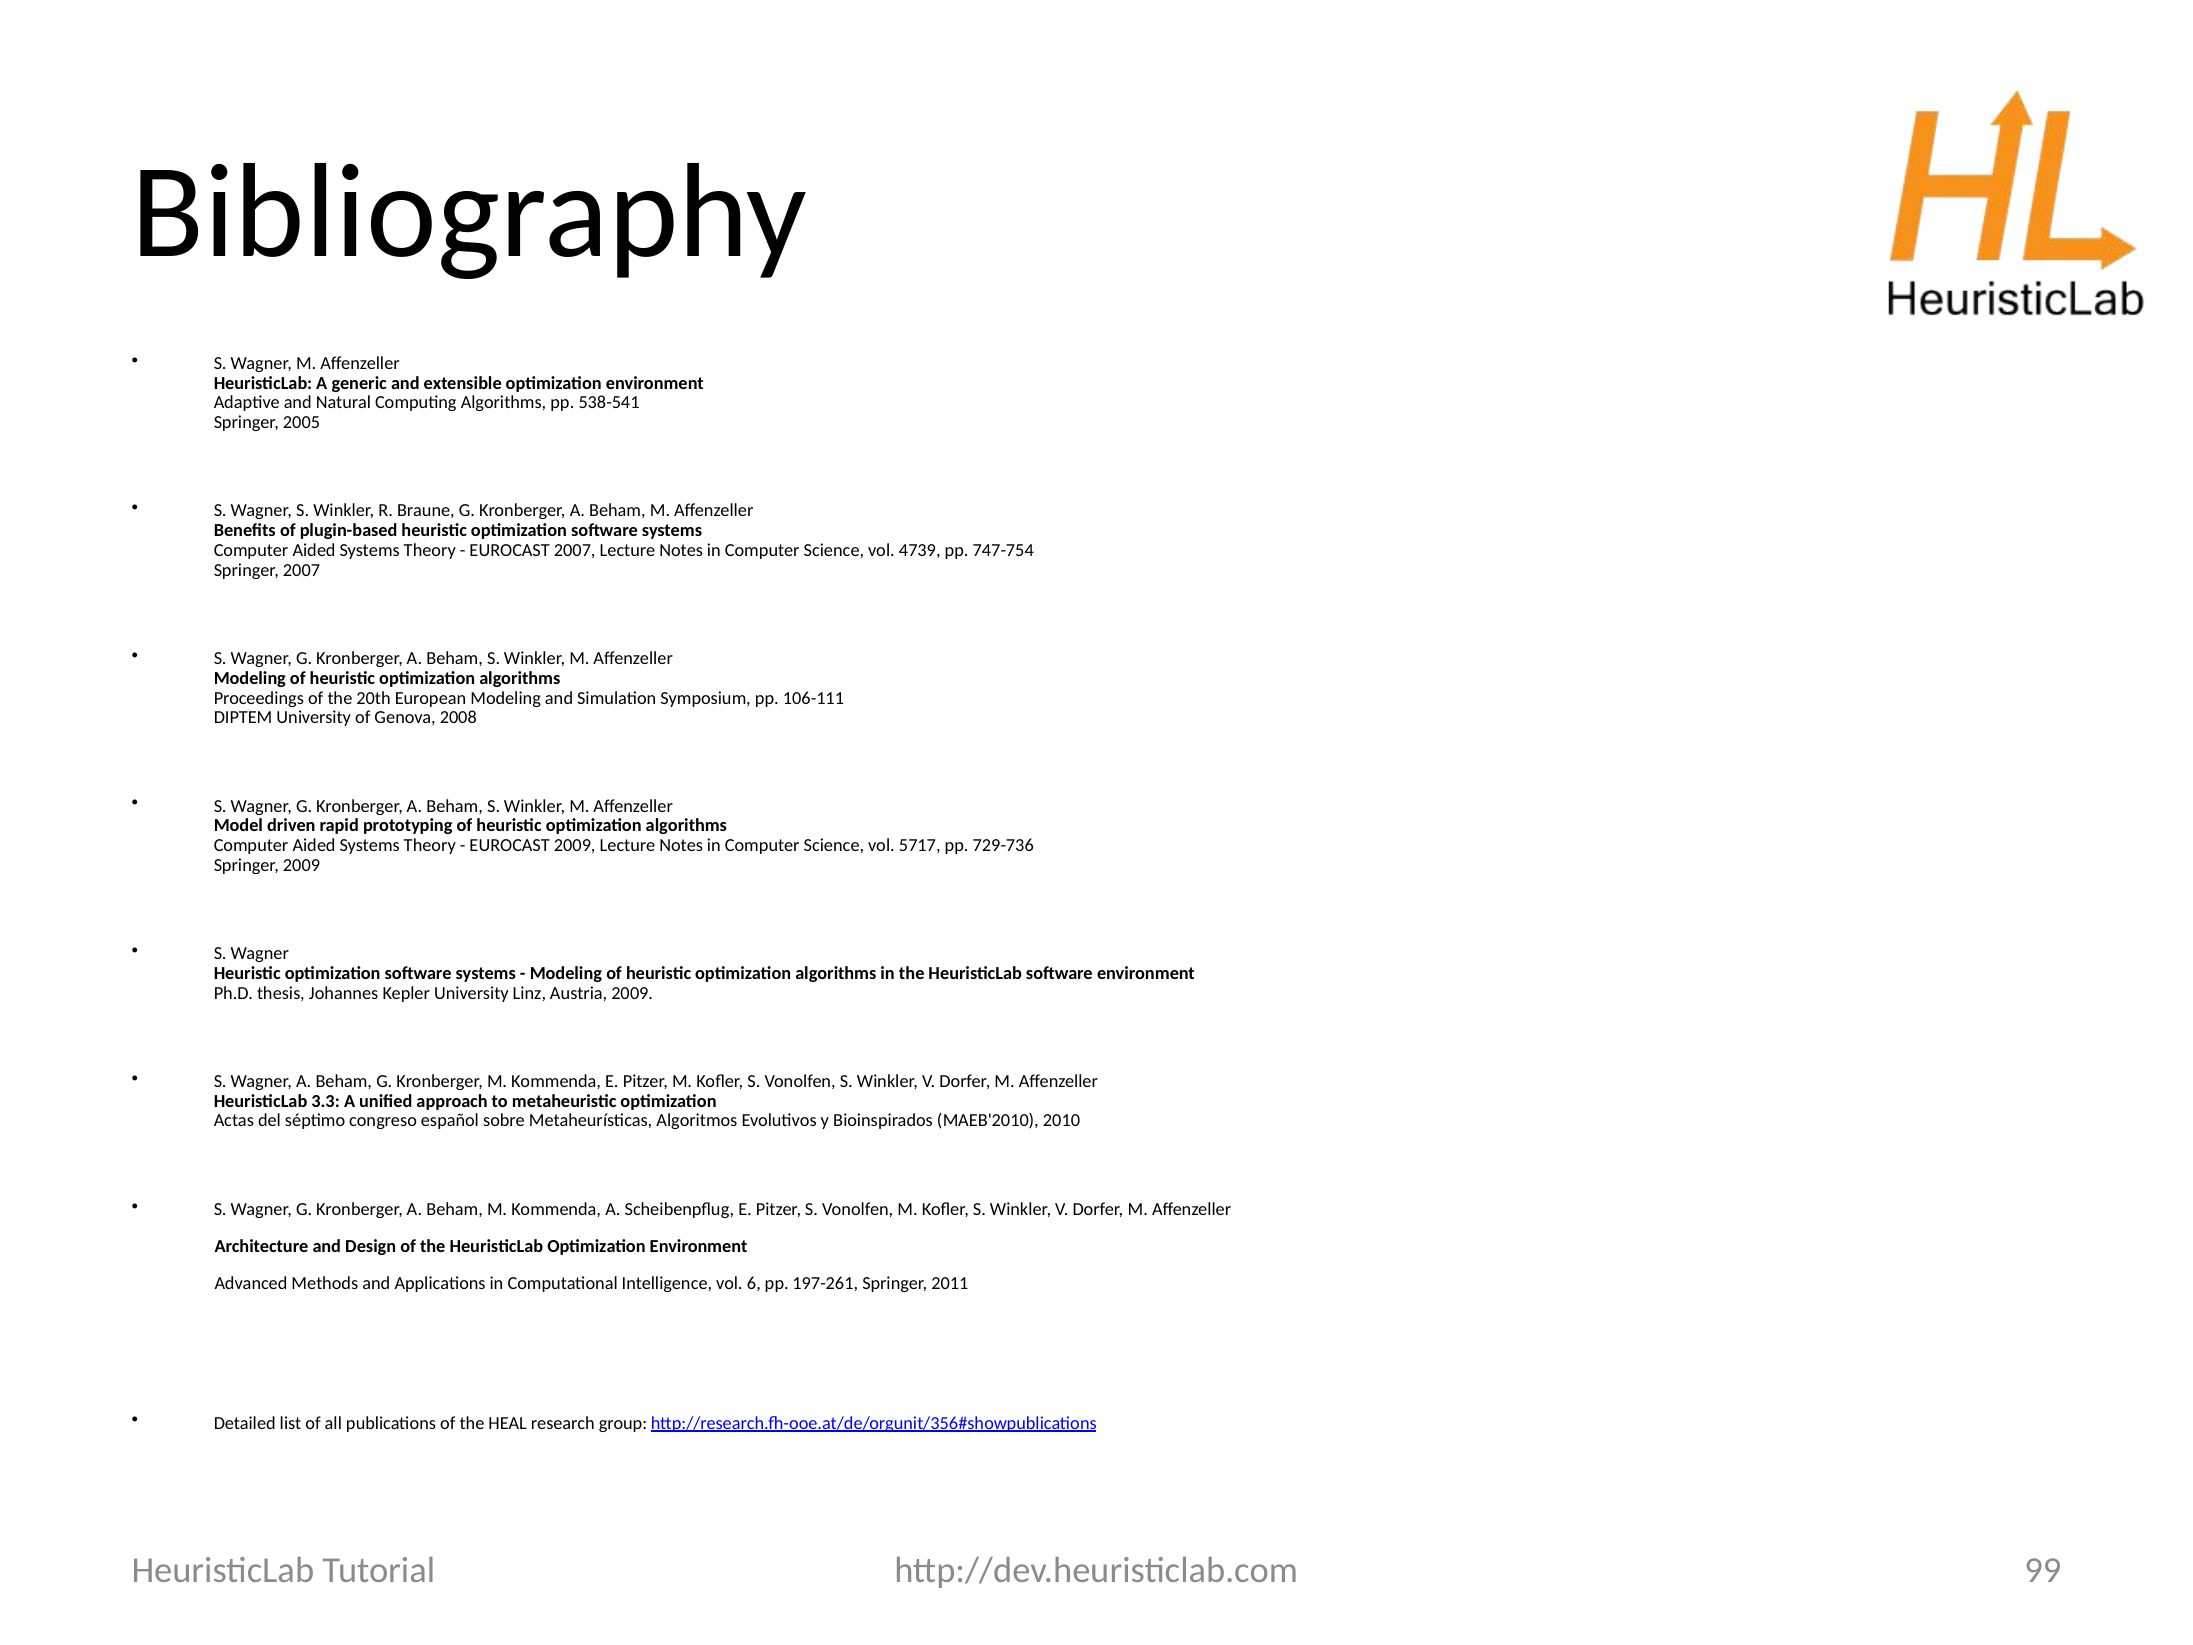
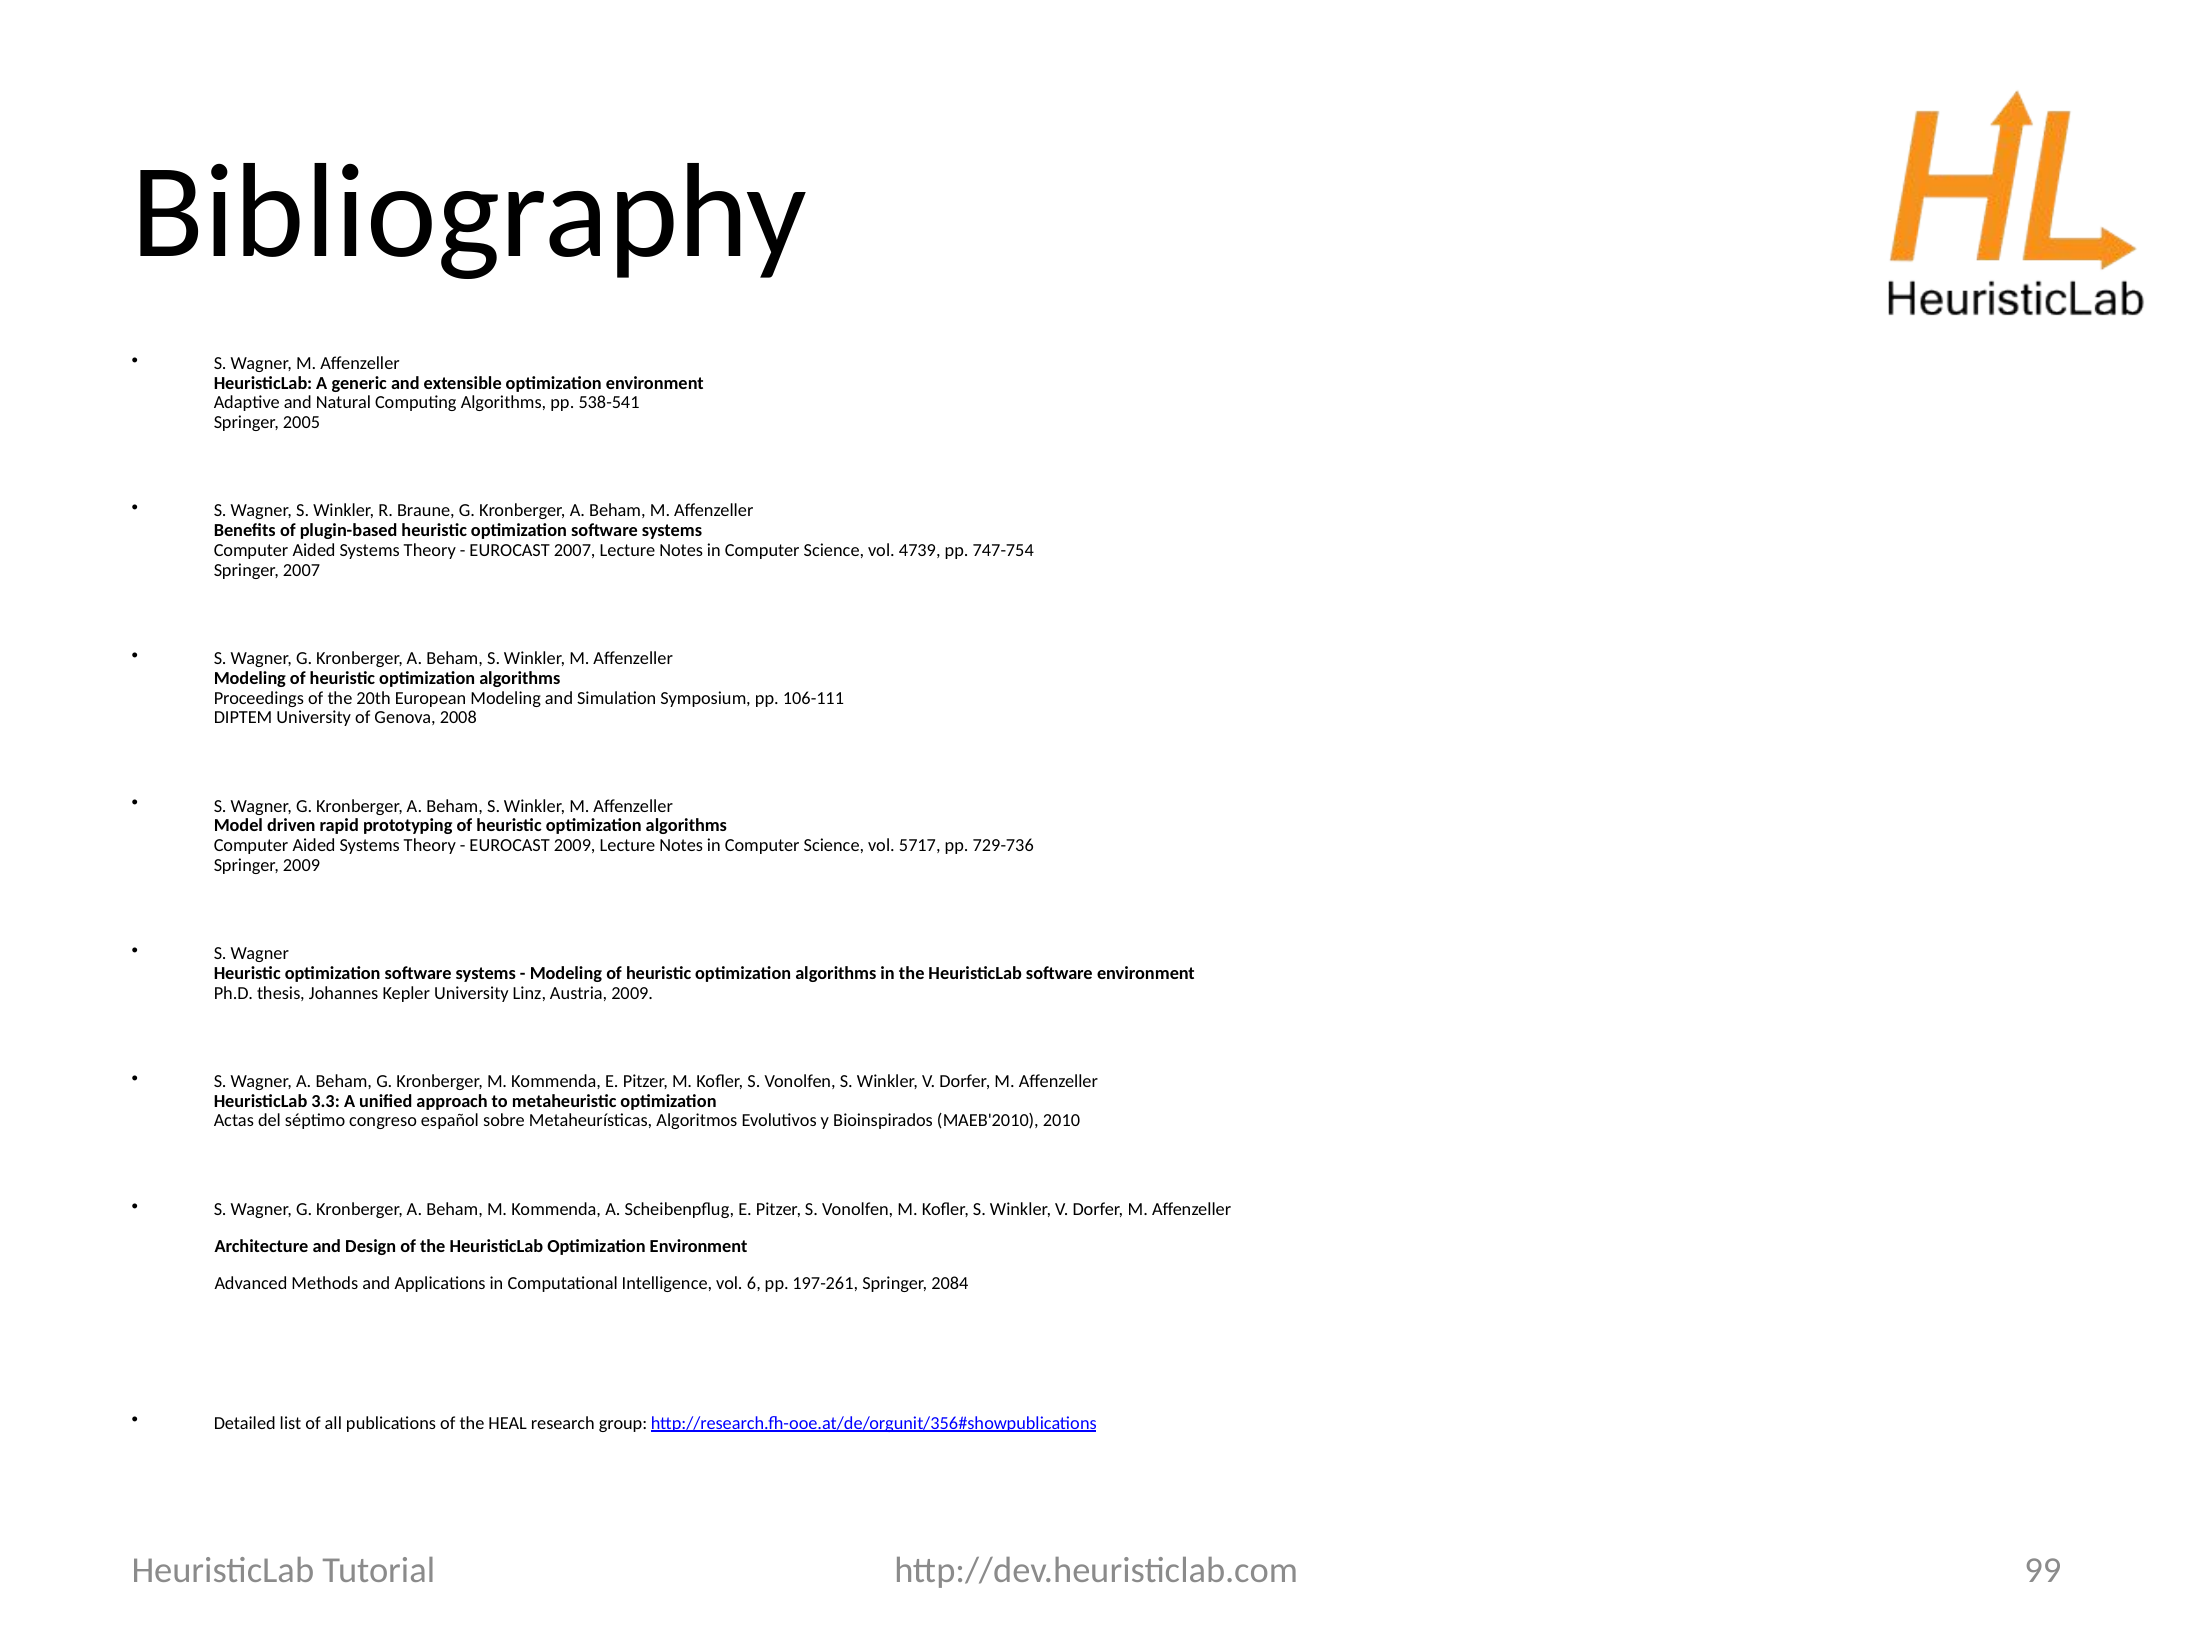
2011: 2011 -> 2084 (950, 1284)
